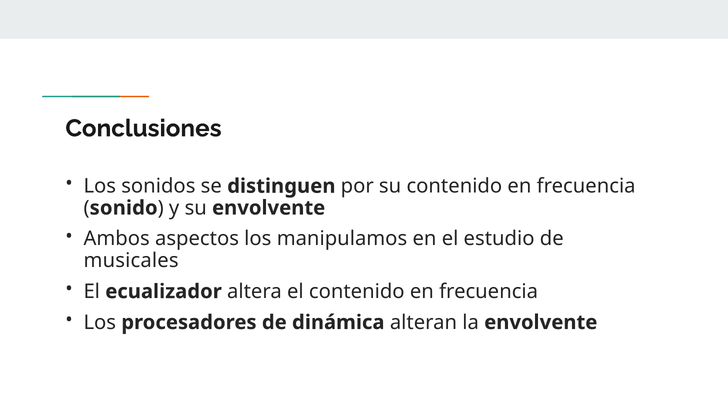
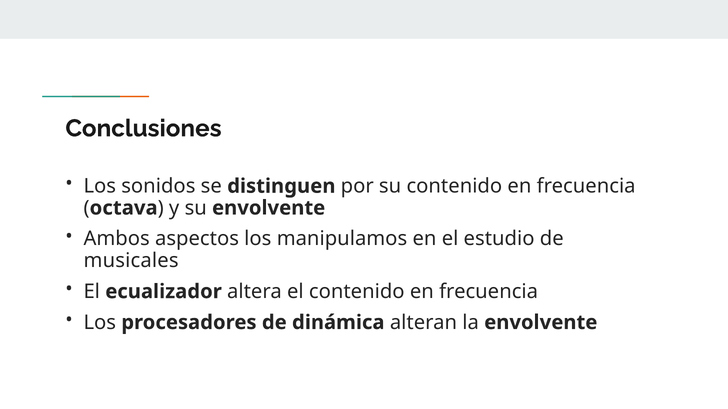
sonido: sonido -> octava (124, 208)
